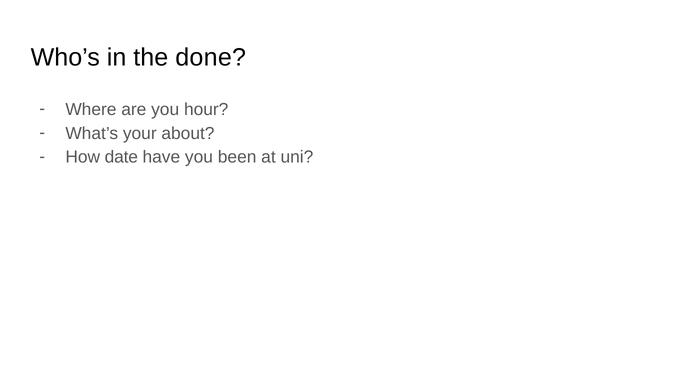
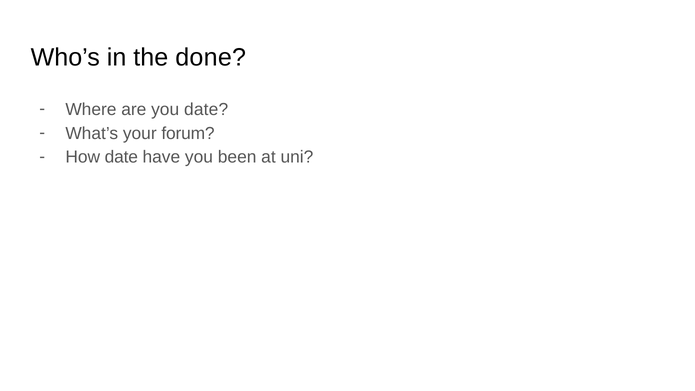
you hour: hour -> date (206, 109)
about: about -> forum (188, 133)
